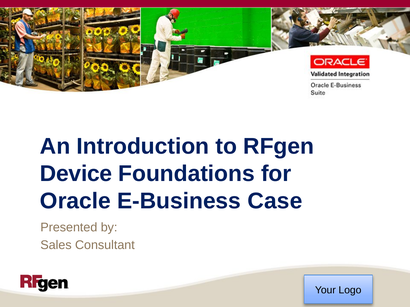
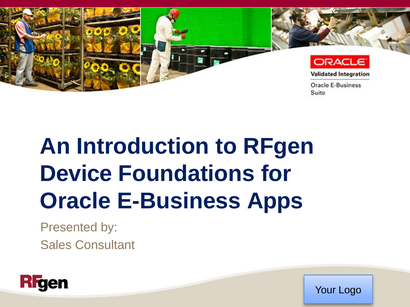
Case: Case -> Apps (275, 201)
